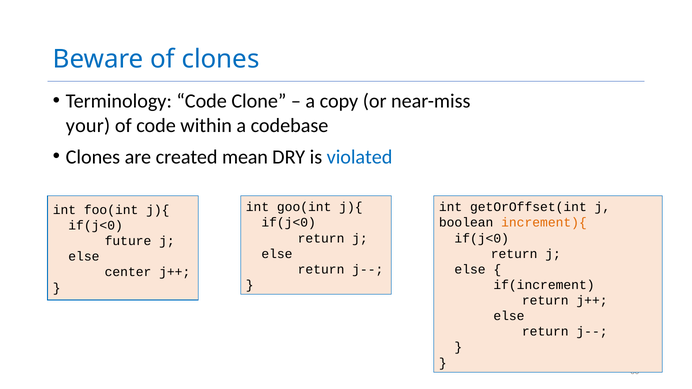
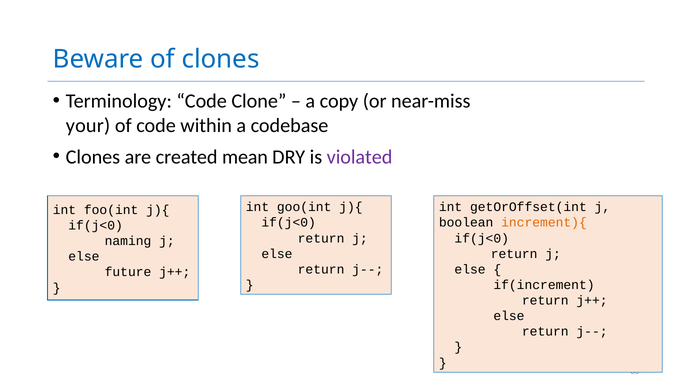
violated colour: blue -> purple (360, 157)
future: future -> naming (128, 241)
center: center -> future (128, 272)
